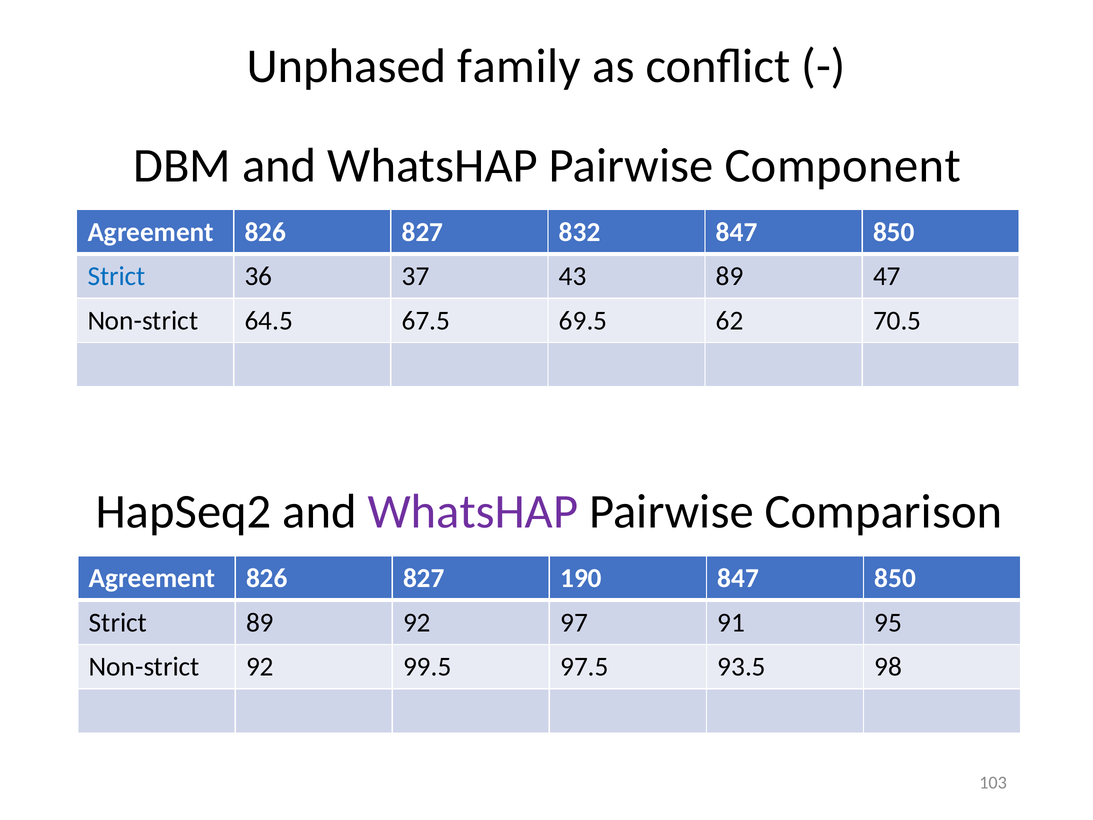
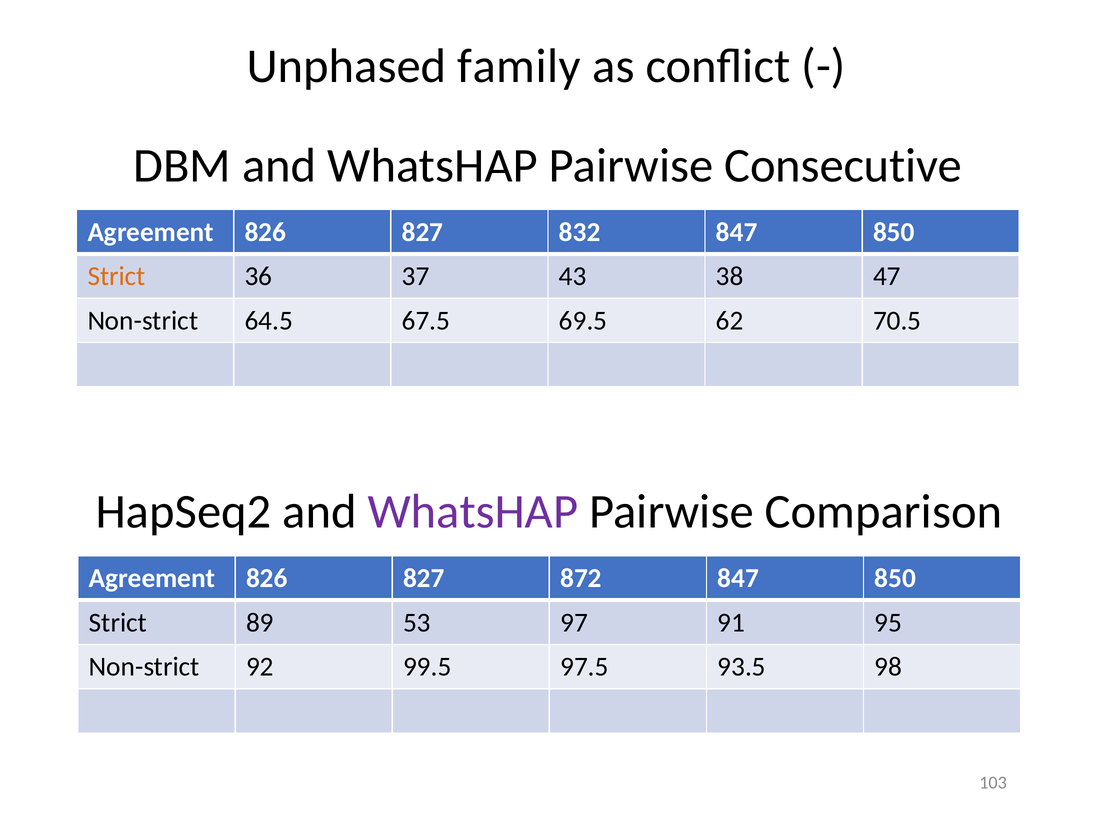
Component: Component -> Consecutive (843, 165)
Strict colour: blue -> orange (117, 276)
43 89: 89 -> 38 (730, 276)
190: 190 -> 872 (581, 578)
89 92: 92 -> 53 (417, 622)
